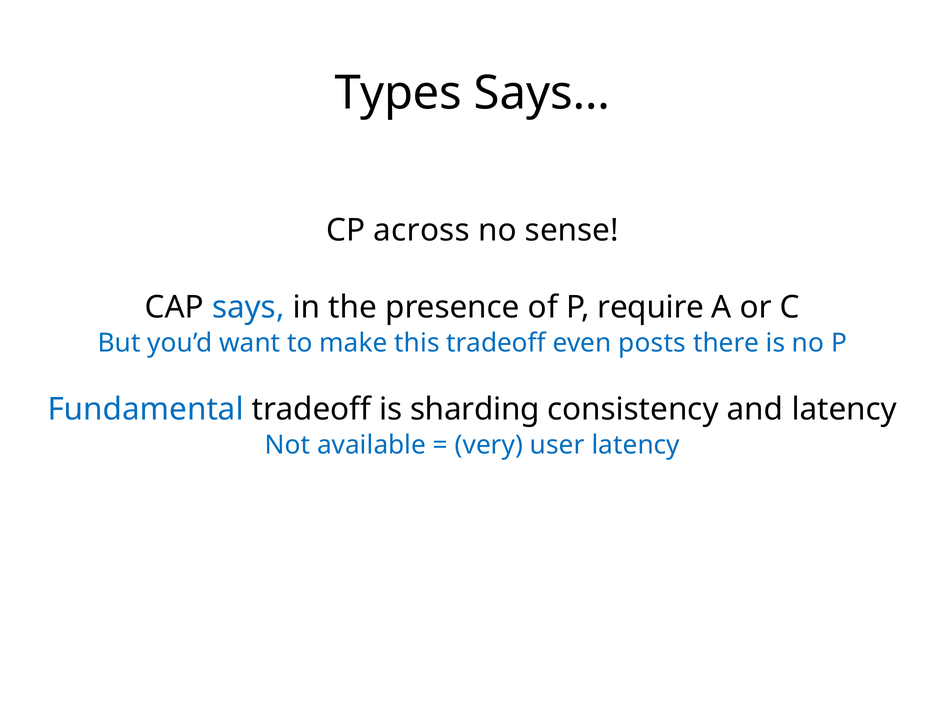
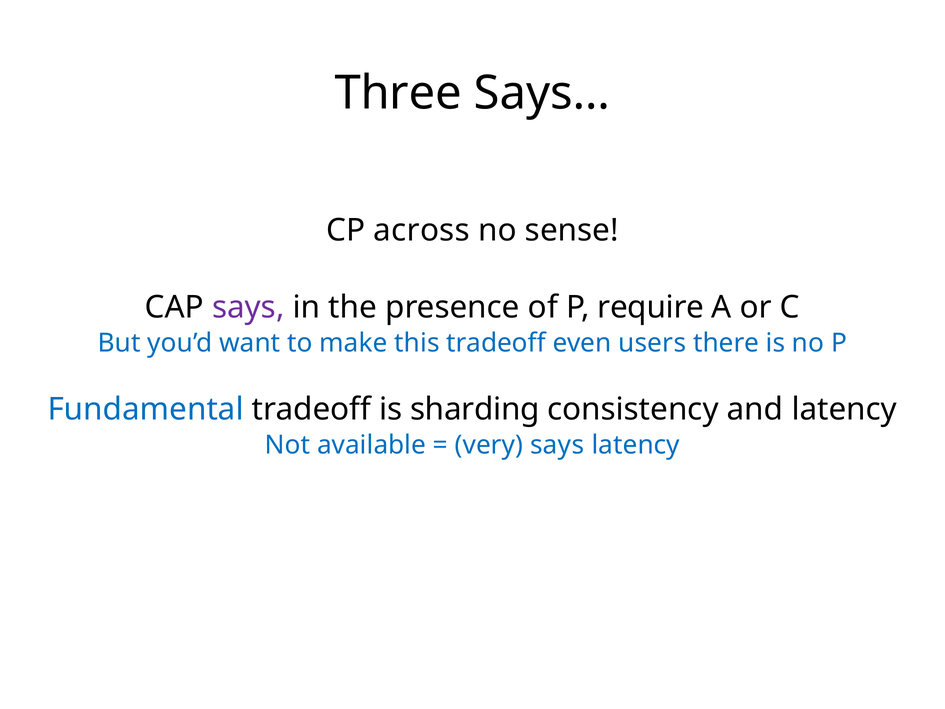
Types: Types -> Three (398, 93)
says colour: blue -> purple (248, 307)
posts: posts -> users (652, 343)
very user: user -> says (557, 445)
